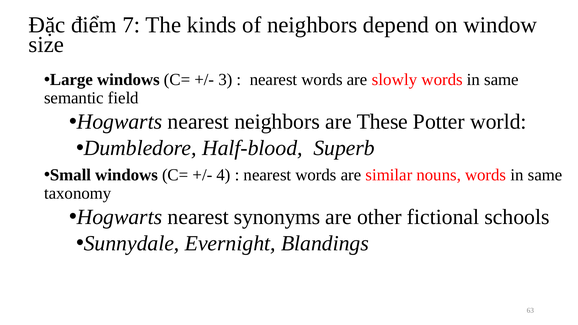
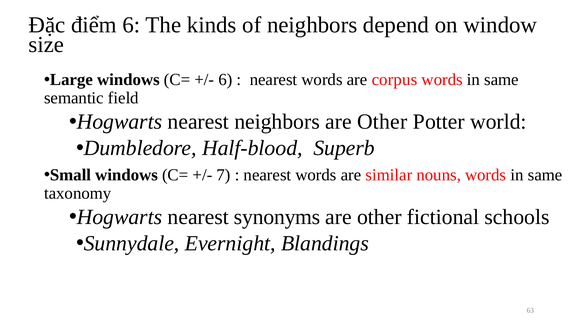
điểm 7: 7 -> 6 (131, 25)
3: 3 -> 6 (225, 80)
slowly: slowly -> corpus (394, 80)
neighbors are These: These -> Other (382, 122)
4: 4 -> 7 (224, 175)
